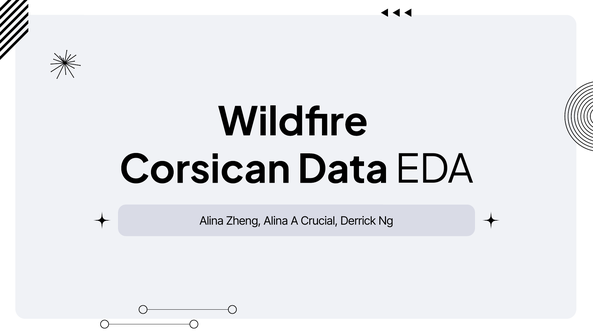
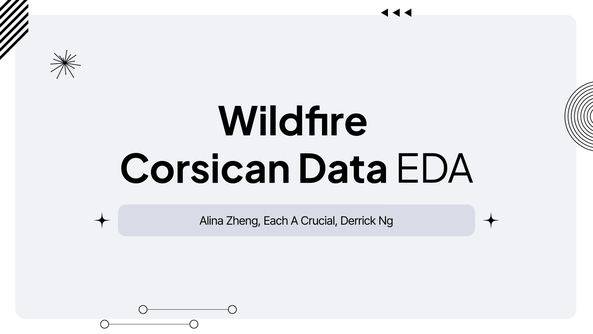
Zheng Alina: Alina -> Each (276, 221)
